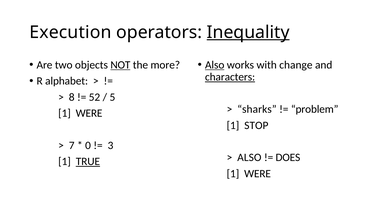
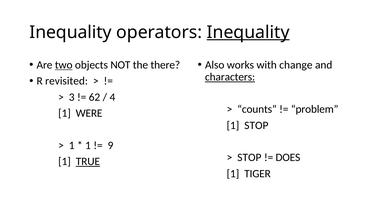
Execution: Execution -> Inequality (71, 32)
two underline: none -> present (64, 65)
NOT underline: present -> none (120, 65)
more: more -> there (165, 65)
Also underline: present -> none (215, 65)
alphabet: alphabet -> revisited (67, 81)
8: 8 -> 3 (72, 97)
52: 52 -> 62 (94, 97)
5: 5 -> 4 (112, 97)
sharks: sharks -> counts (257, 110)
7: 7 -> 1 (72, 146)
0: 0 -> 1 (88, 146)
3: 3 -> 9 (111, 146)
ALSO: ALSO -> STOP (249, 158)
WERE: WERE -> TIGER (258, 174)
